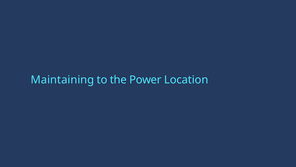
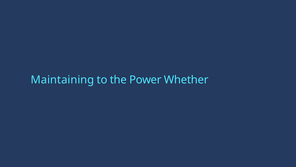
Location: Location -> Whether (186, 80)
